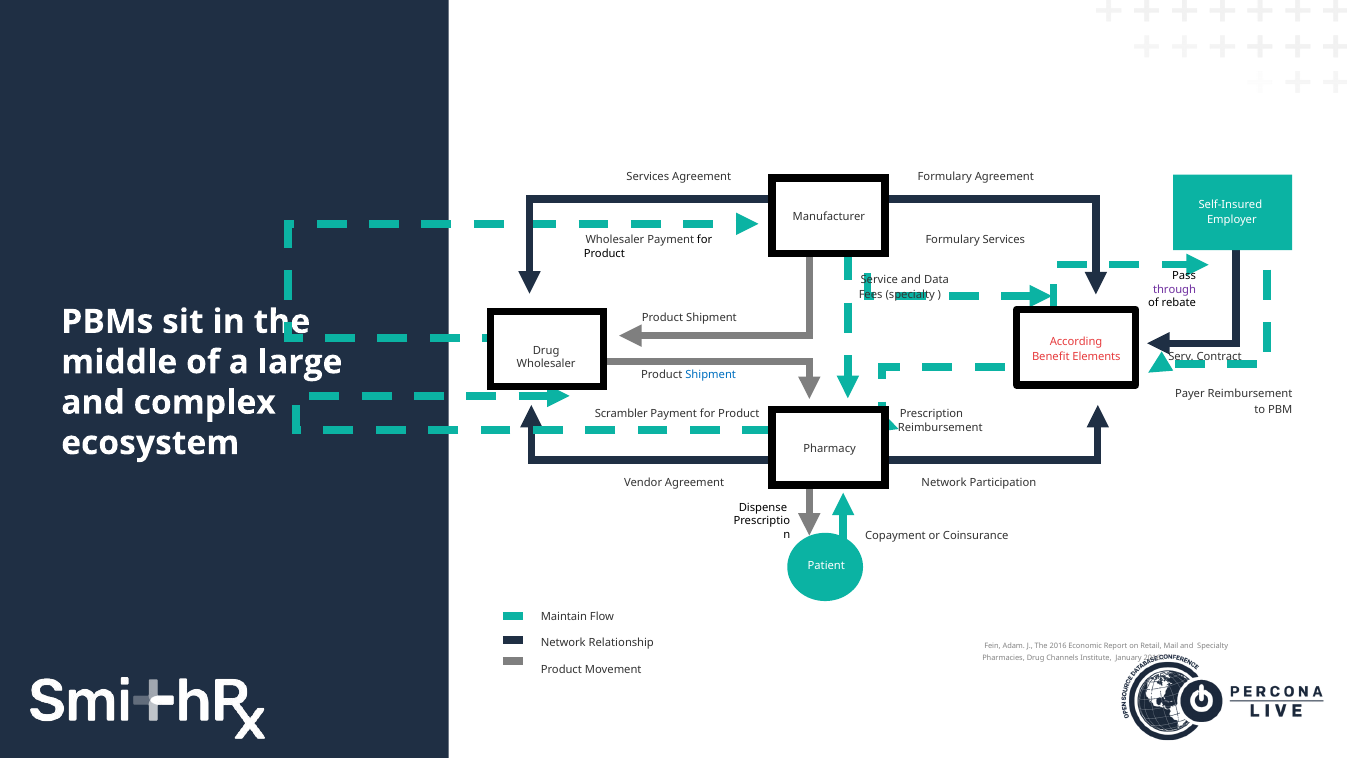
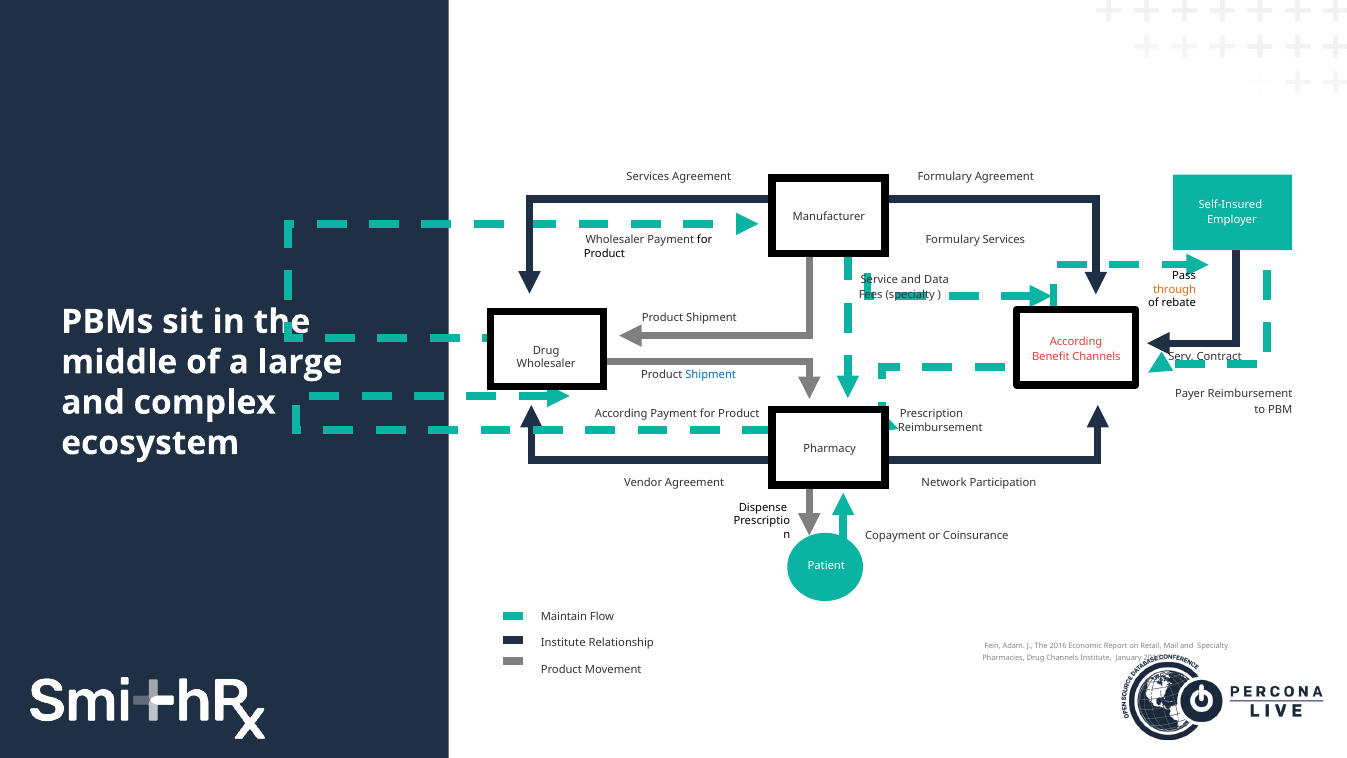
through colour: purple -> orange (1175, 290)
Benefit Elements: Elements -> Channels (1096, 357)
Scrambler: Scrambler -> According (621, 414)
Network: Network -> Institute (563, 643)
